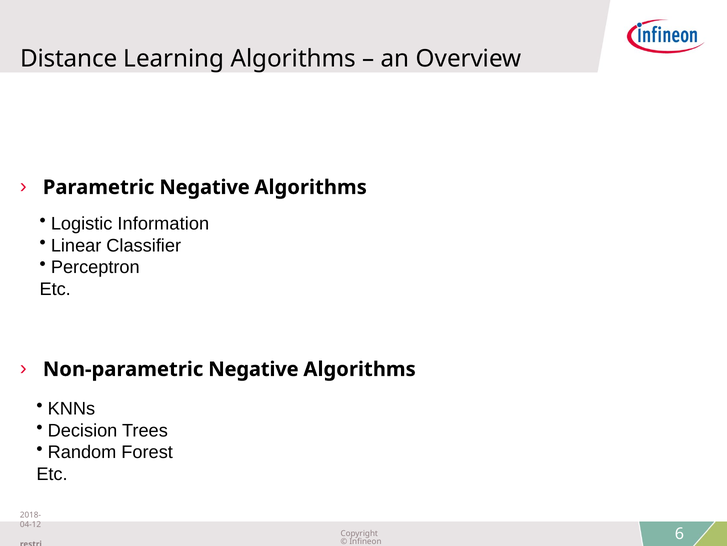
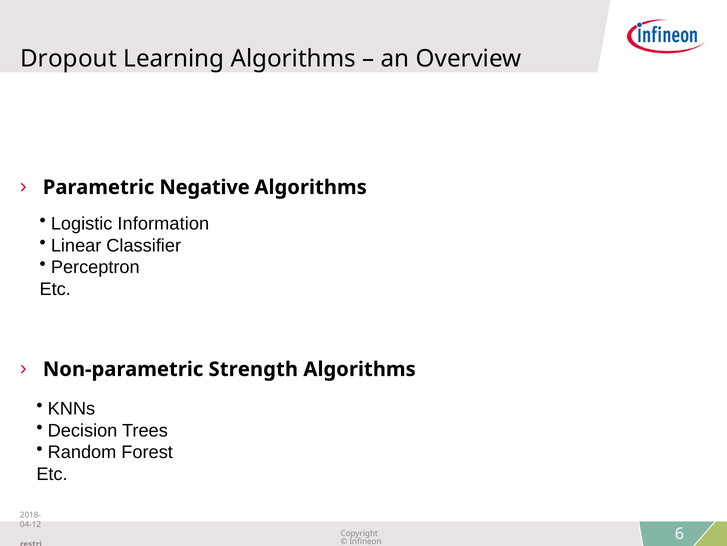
Distance: Distance -> Dropout (68, 59)
Non-parametric Negative: Negative -> Strength (253, 369)
